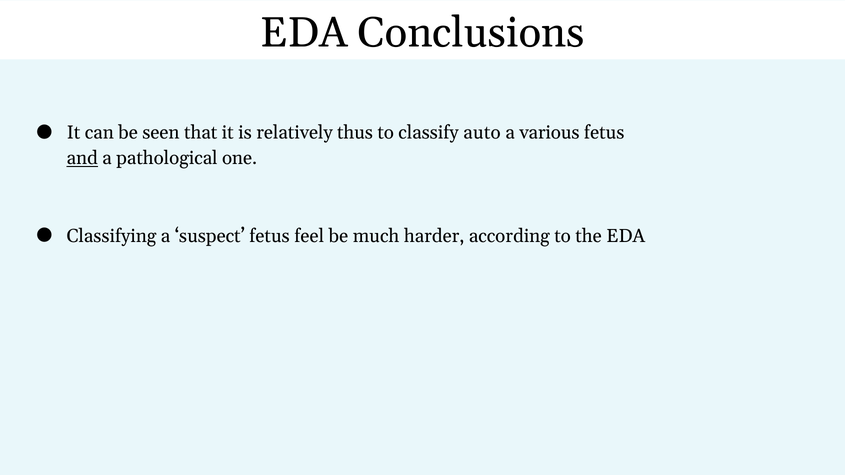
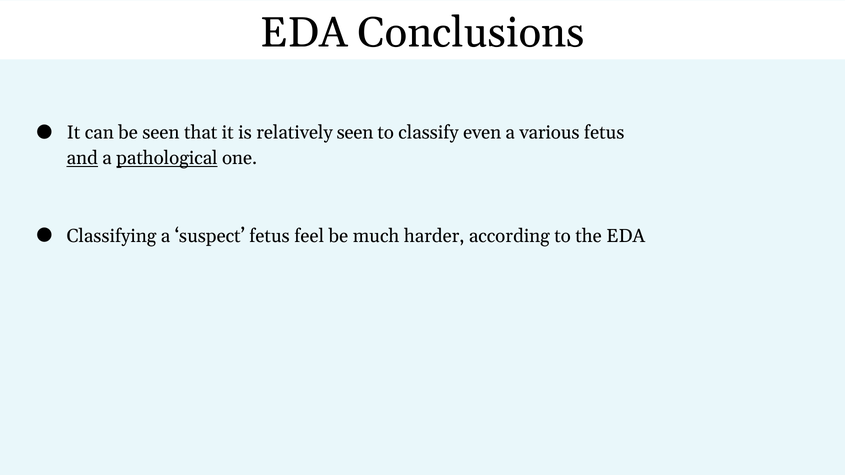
relatively thus: thus -> seen (355, 133)
auto: auto -> even (482, 133)
pathological underline: none -> present (167, 158)
